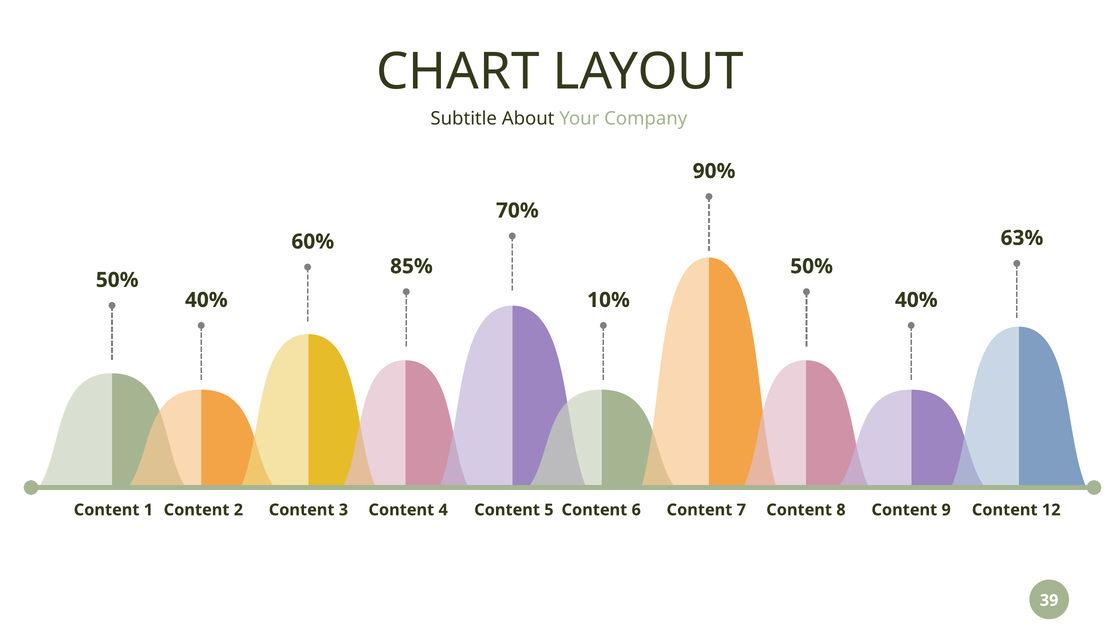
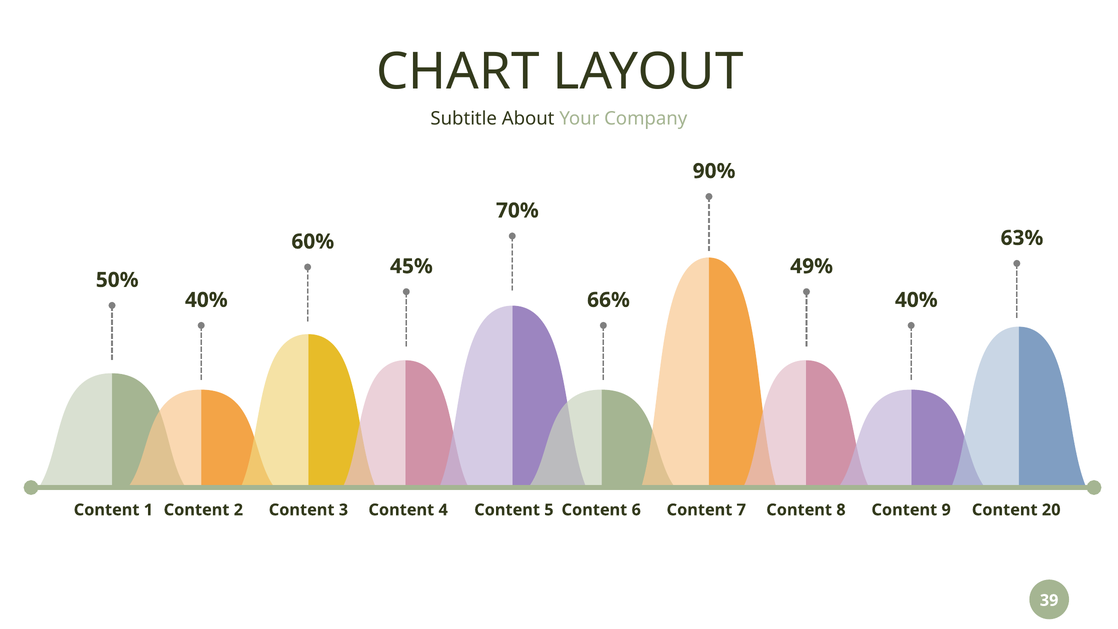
85%: 85% -> 45% (411, 266)
50%: 50% -> 49% (812, 266)
10%: 10% -> 66% (608, 300)
12: 12 -> 20 (1051, 510)
